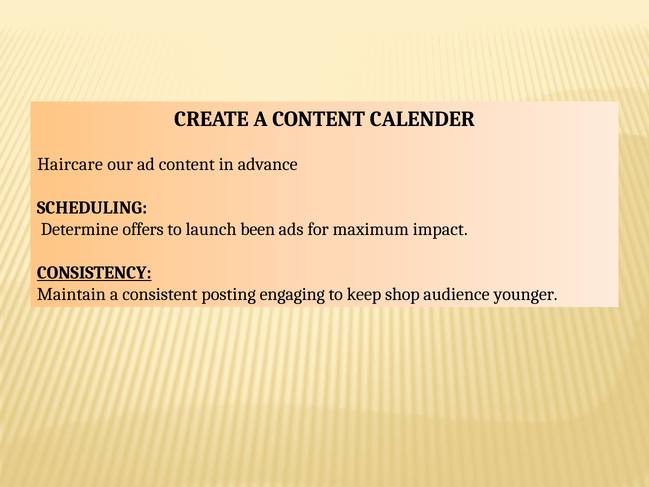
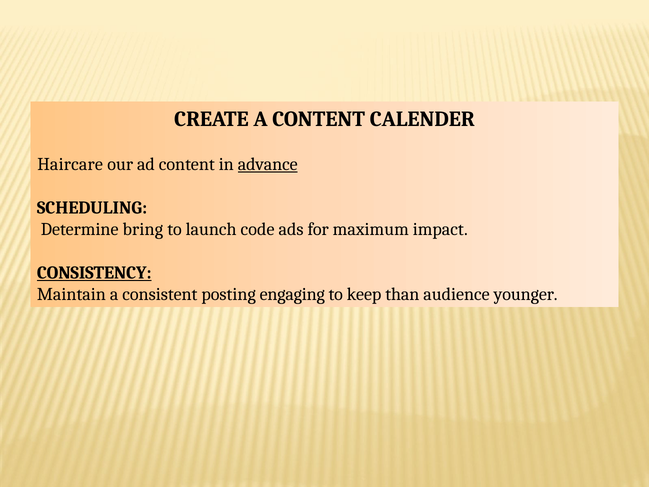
advance underline: none -> present (268, 164)
offers: offers -> bring (143, 229)
been: been -> code (258, 229)
shop: shop -> than (402, 294)
